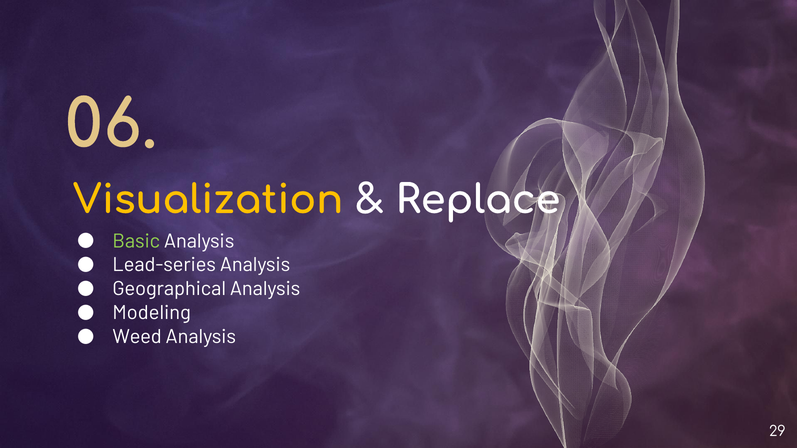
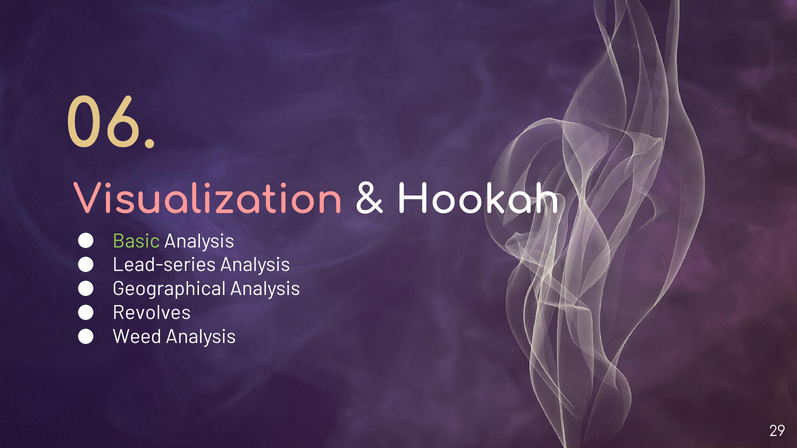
Visualization colour: yellow -> pink (208, 200)
Replace: Replace -> Hookah (478, 200)
Modeling: Modeling -> Revolves (152, 313)
